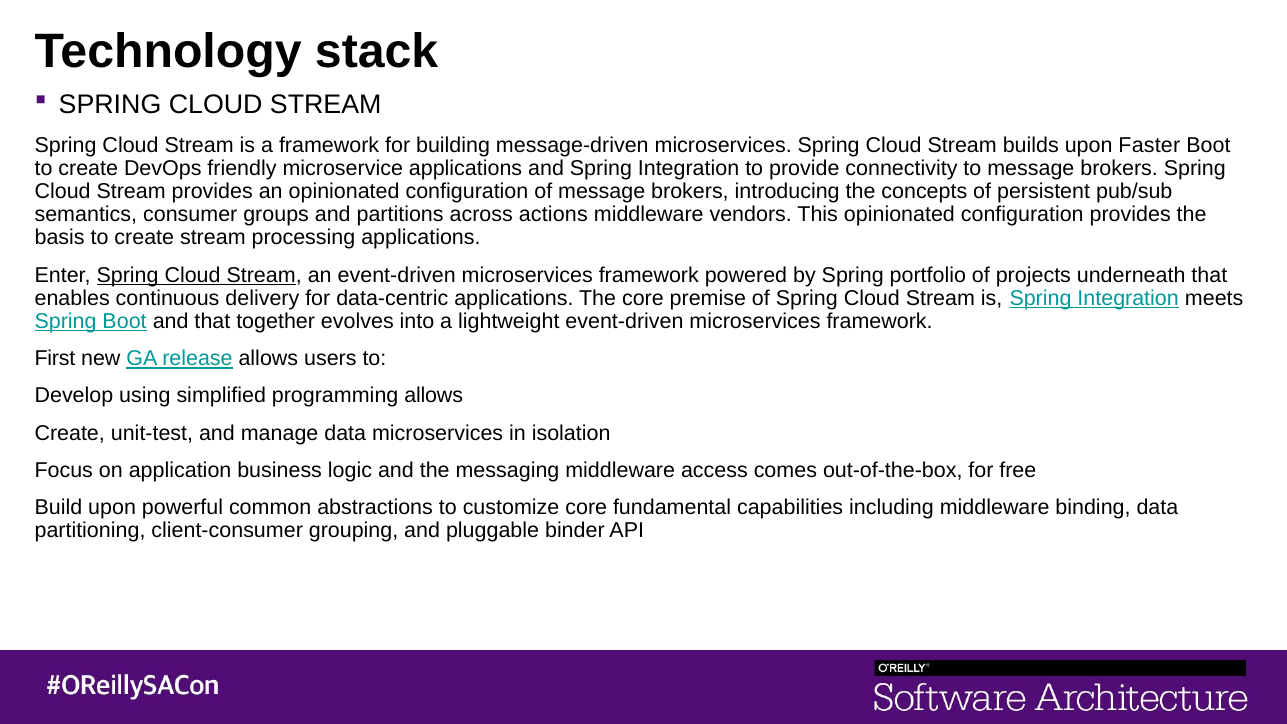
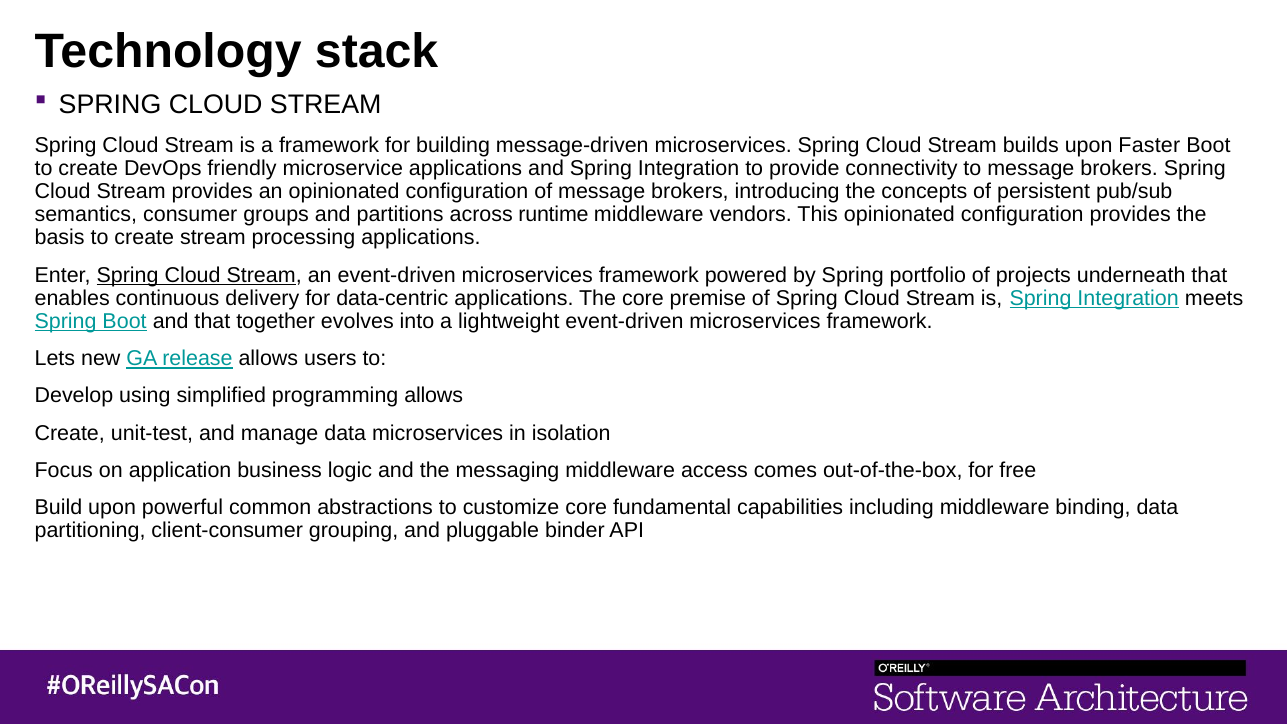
actions: actions -> runtime (553, 215)
First: First -> Lets (55, 359)
